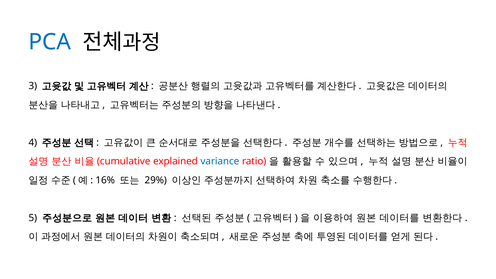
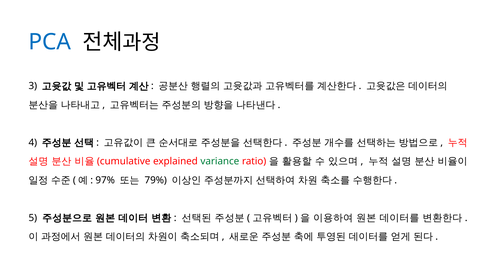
variance colour: blue -> green (220, 161)
16%: 16% -> 97% (105, 180)
29%: 29% -> 79% (156, 180)
